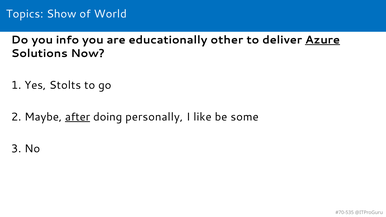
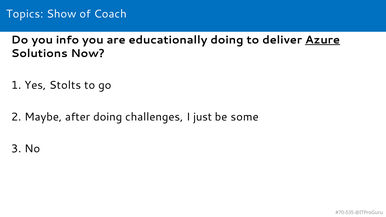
World: World -> Coach (110, 14)
educationally other: other -> doing (227, 40)
after underline: present -> none (78, 117)
personally: personally -> challenges (154, 117)
like: like -> just (203, 117)
